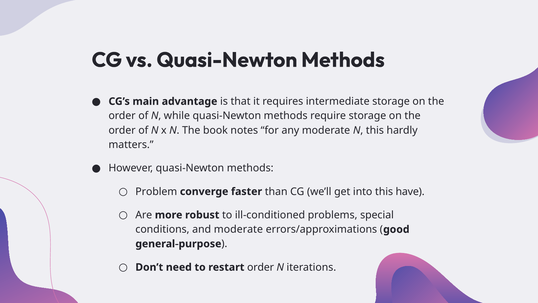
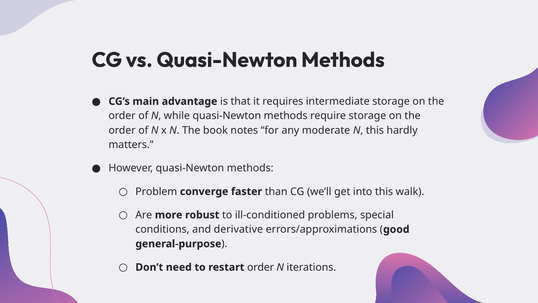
have: have -> walk (410, 191)
and moderate: moderate -> derivative (238, 229)
